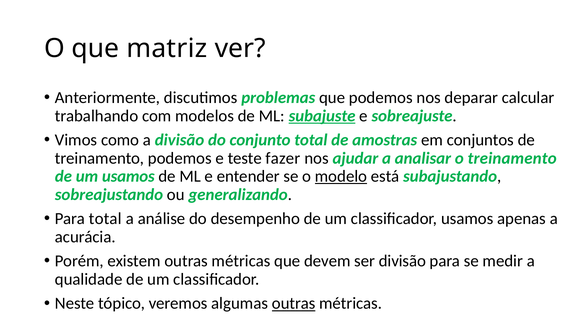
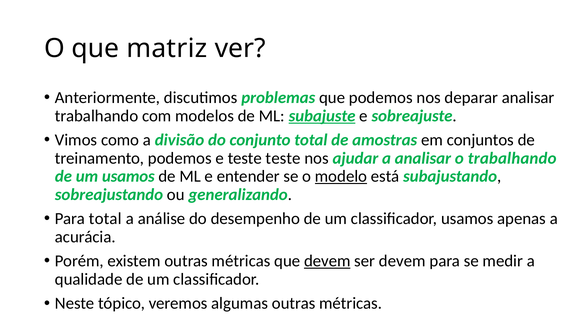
deparar calcular: calcular -> analisar (528, 98)
teste fazer: fazer -> teste (283, 158)
o treinamento: treinamento -> trabalhando (512, 158)
devem underline: none -> present (327, 261)
ser divisão: divisão -> devem (402, 261)
outras underline: present -> none (294, 304)
